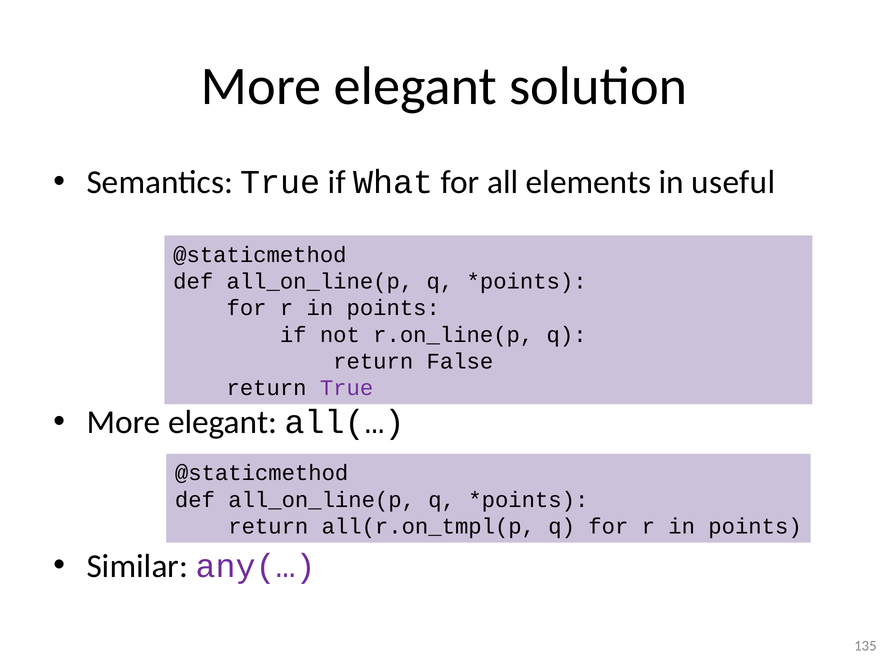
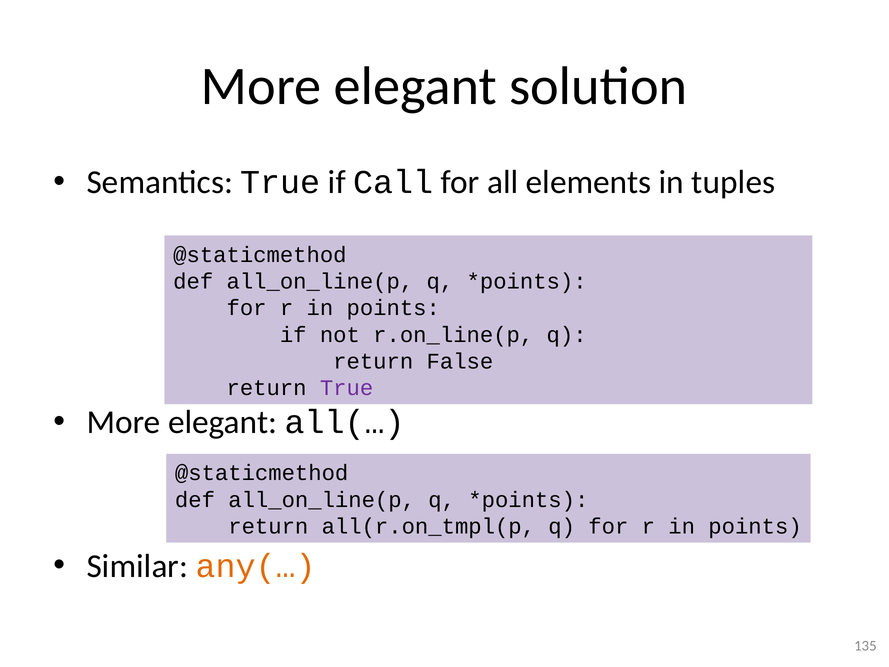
What: What -> Call (393, 182)
useful: useful -> tuples (733, 182)
any(… colour: purple -> orange (256, 566)
